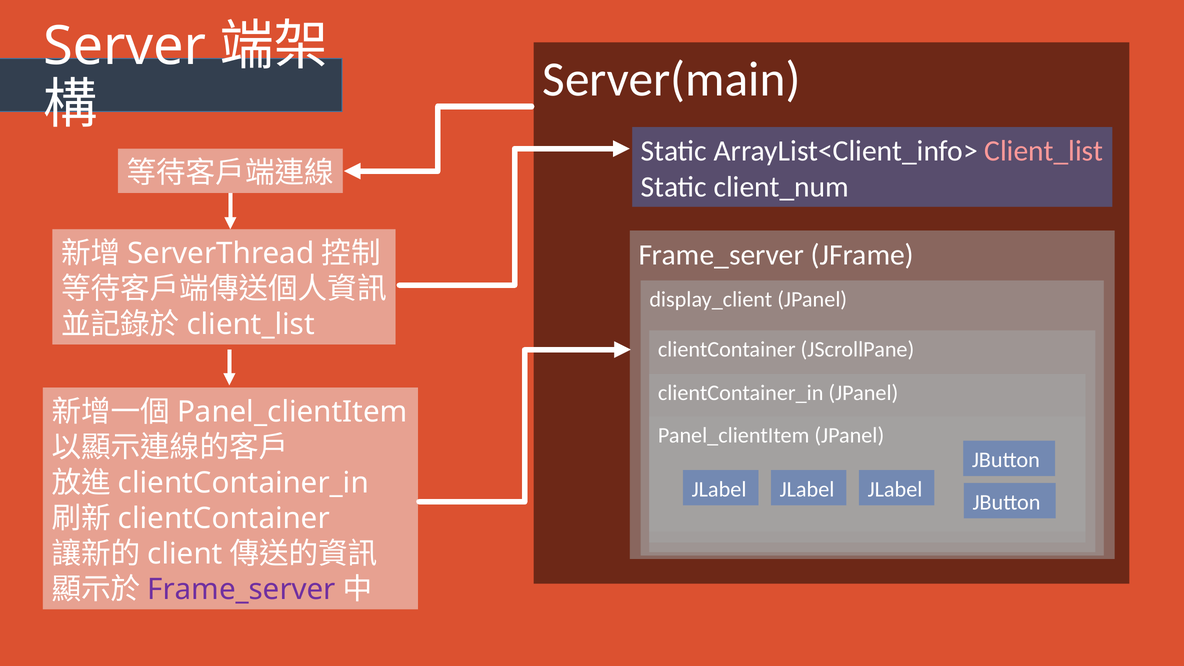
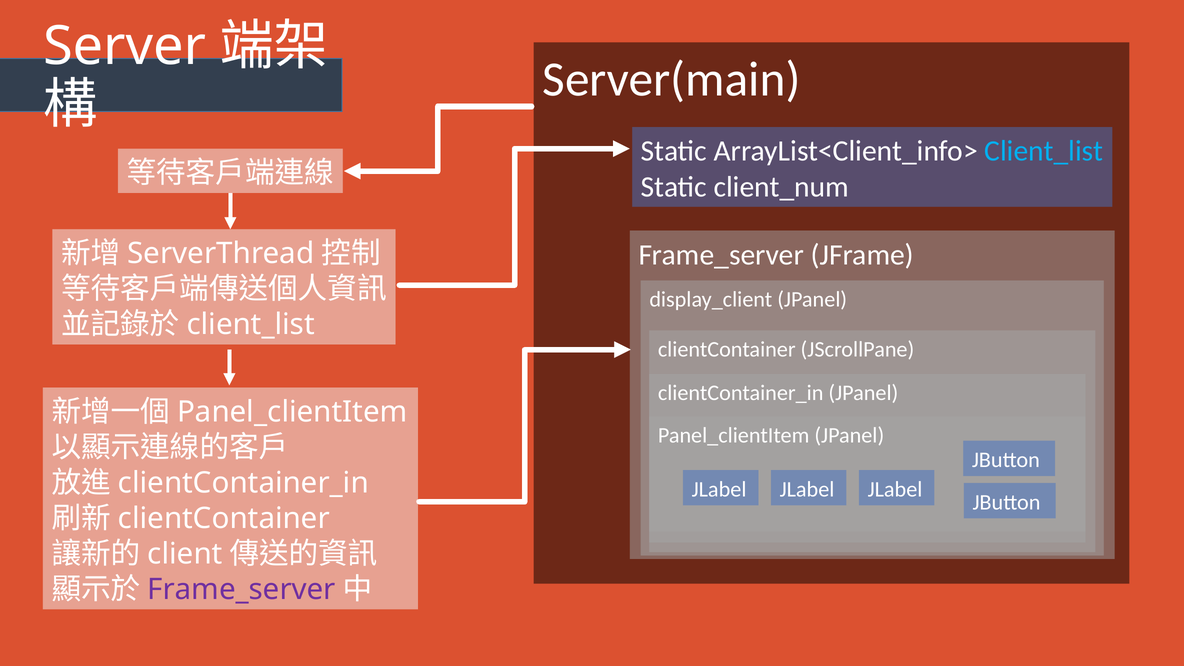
Client_list colour: pink -> light blue (1044, 151)
